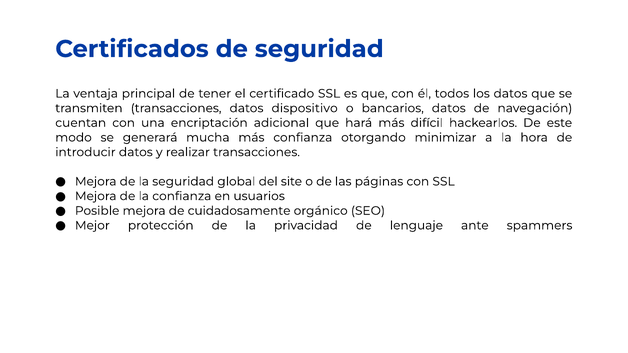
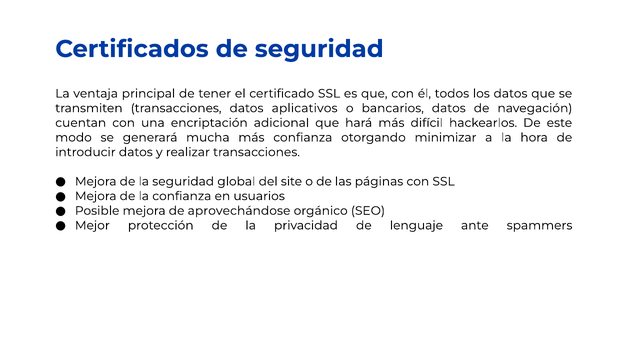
dispositivo: dispositivo -> aplicativos (305, 108)
cuidadosamente: cuidadosamente -> aprovechándose (239, 211)
